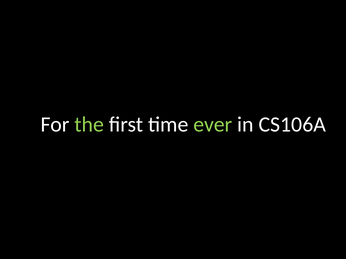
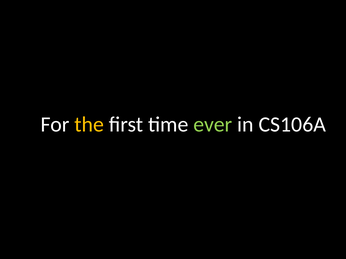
the colour: light green -> yellow (89, 125)
